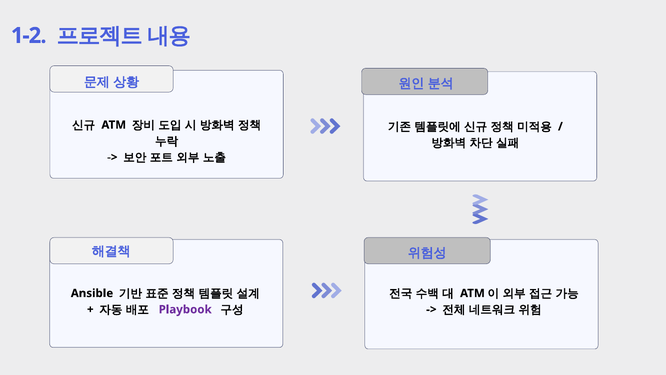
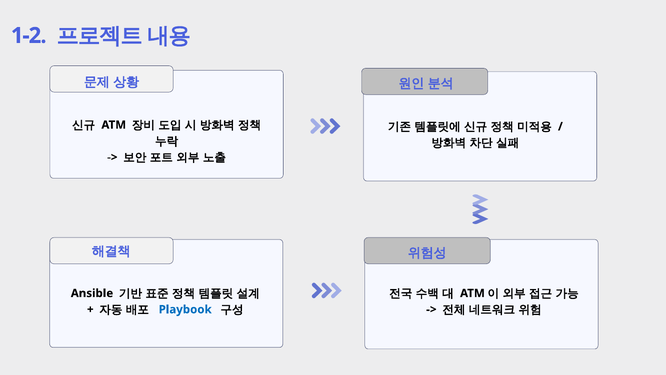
Playbook colour: purple -> blue (185, 309)
